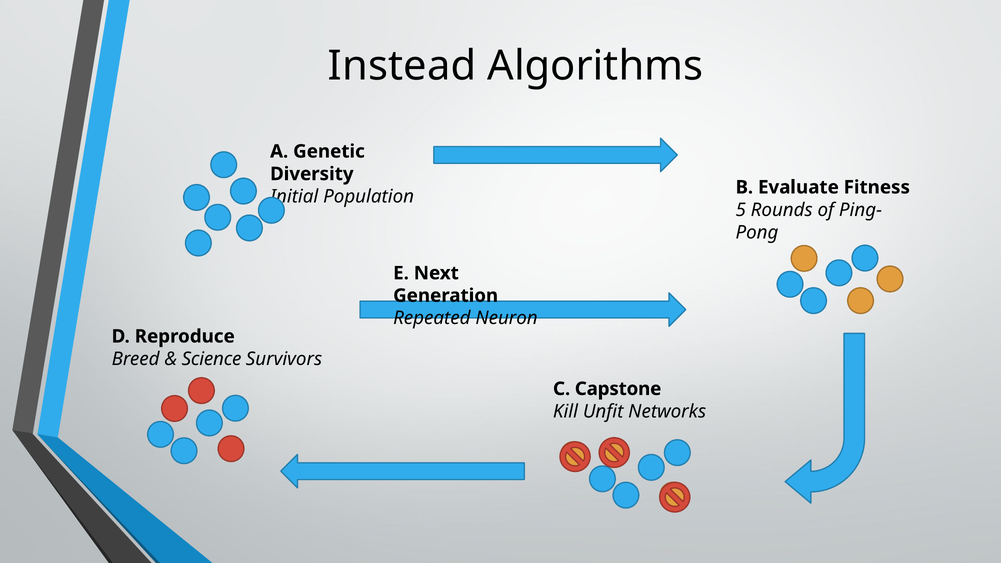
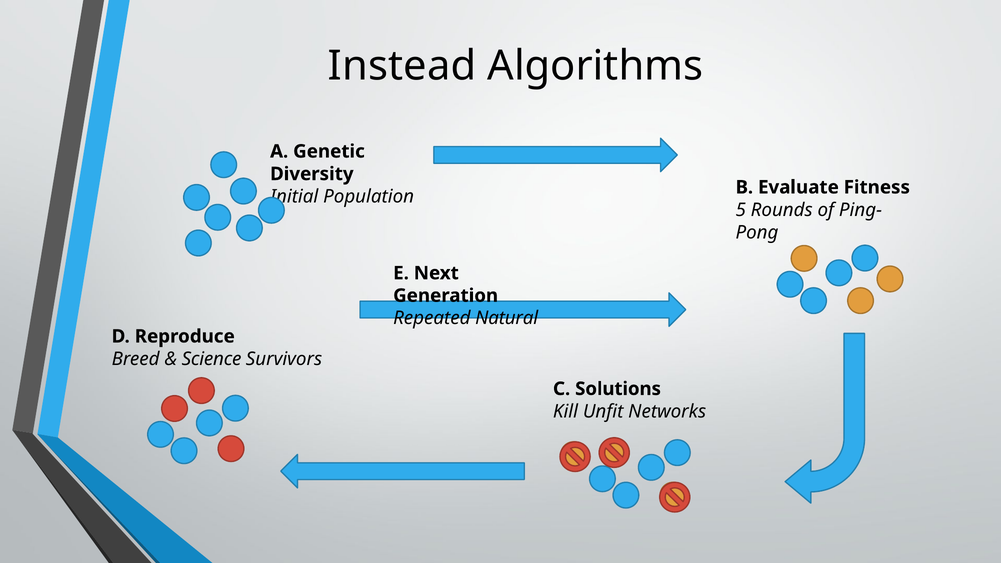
Neuron: Neuron -> Natural (507, 318)
Capstone: Capstone -> Solutions (618, 389)
